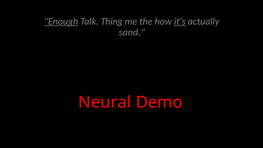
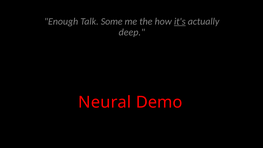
Enough underline: present -> none (61, 22)
Thing: Thing -> Some (112, 22)
sand: sand -> deep (132, 32)
